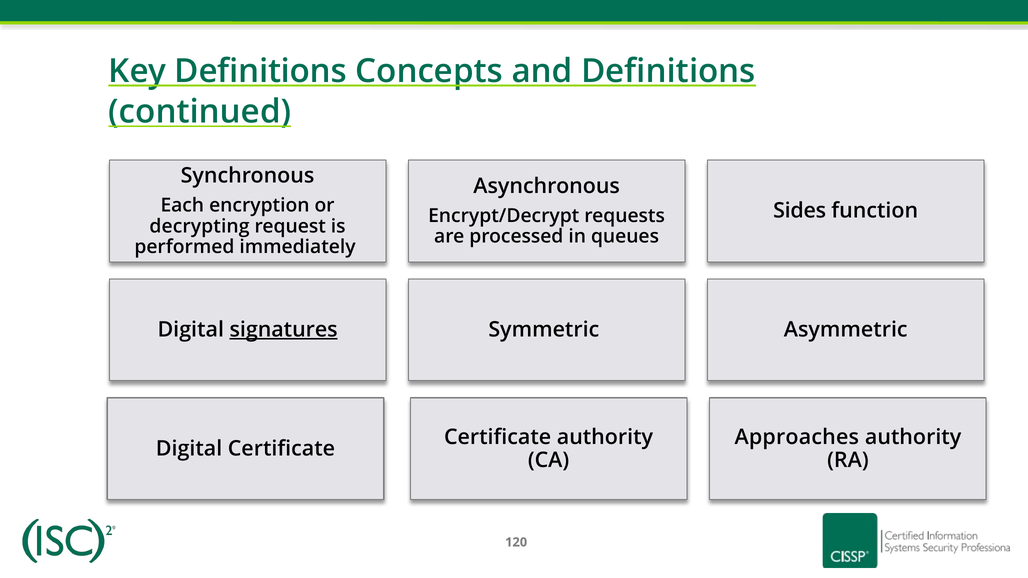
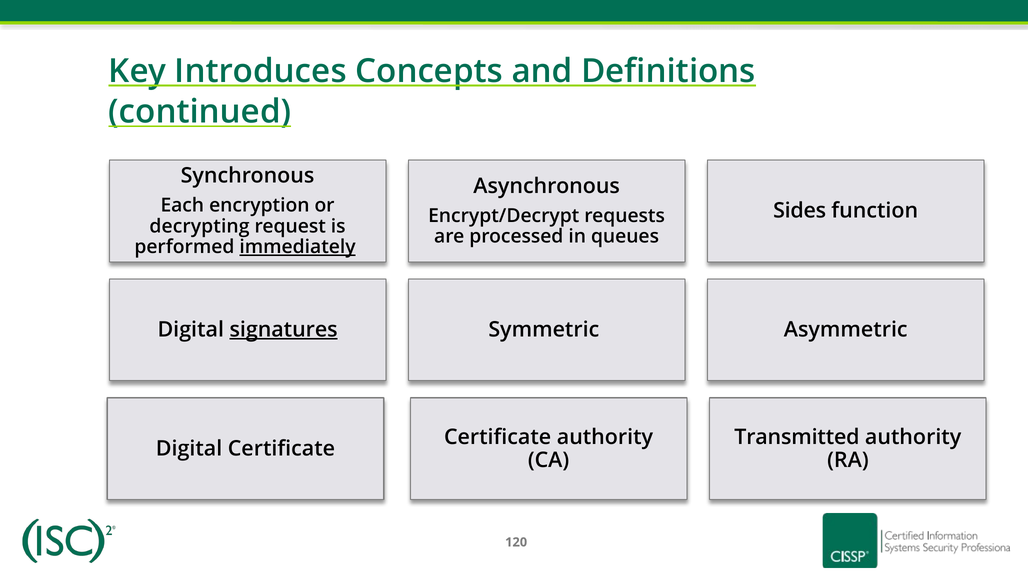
Key Definitions: Definitions -> Introduces (261, 71)
immediately underline: none -> present (298, 247)
Approaches: Approaches -> Transmitted (797, 437)
